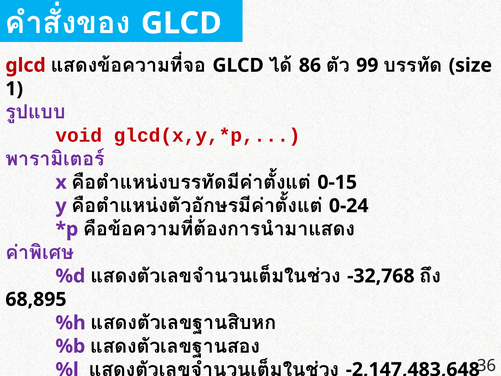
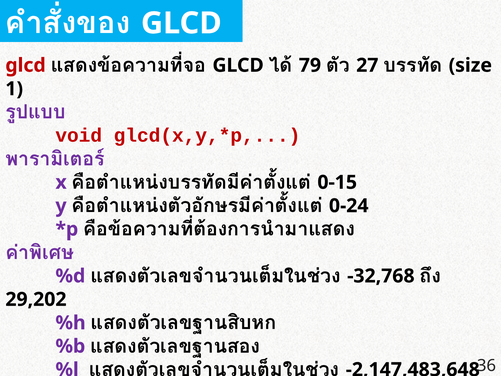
86: 86 -> 79 (310, 65)
99: 99 -> 27 (367, 65)
68,895: 68,895 -> 29,202 (36, 299)
